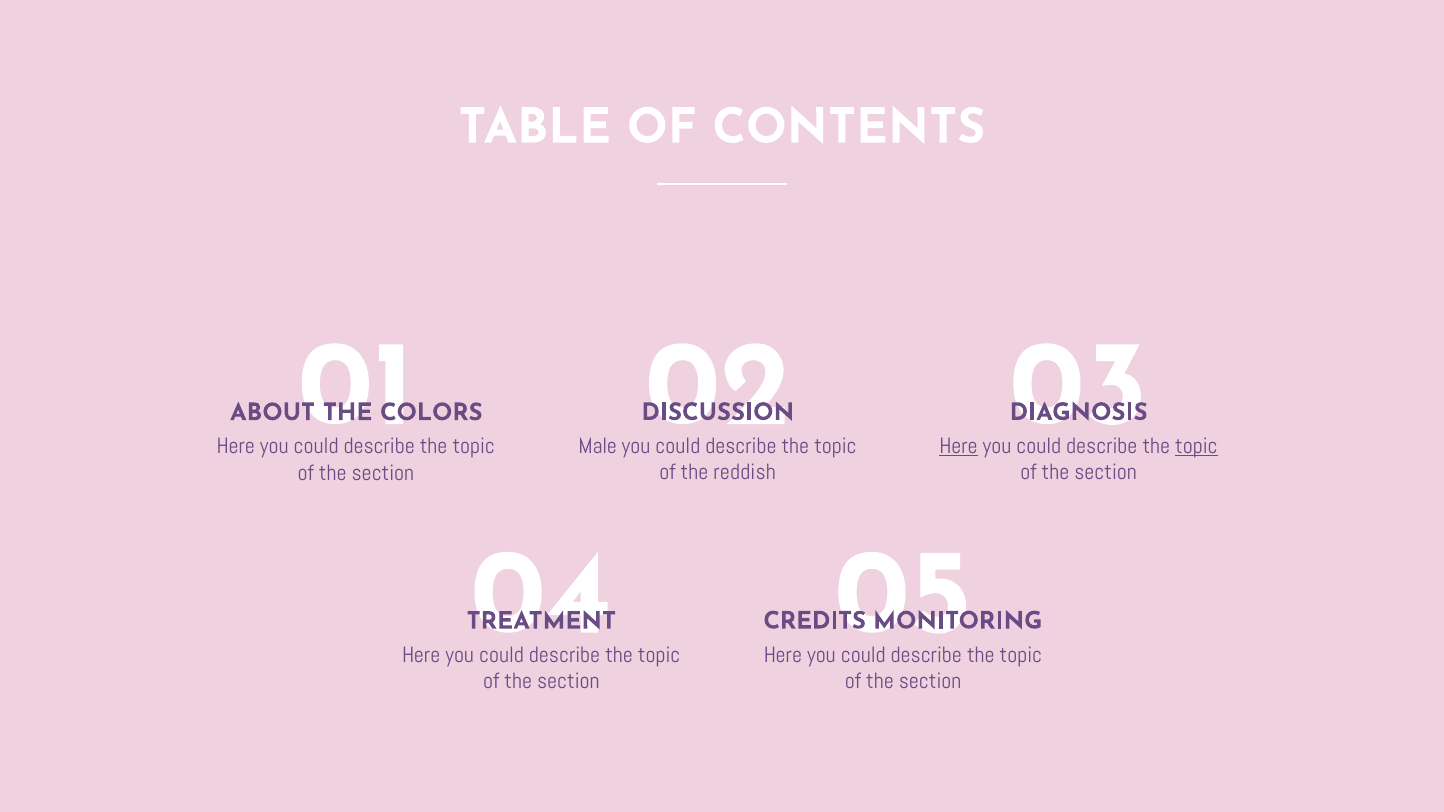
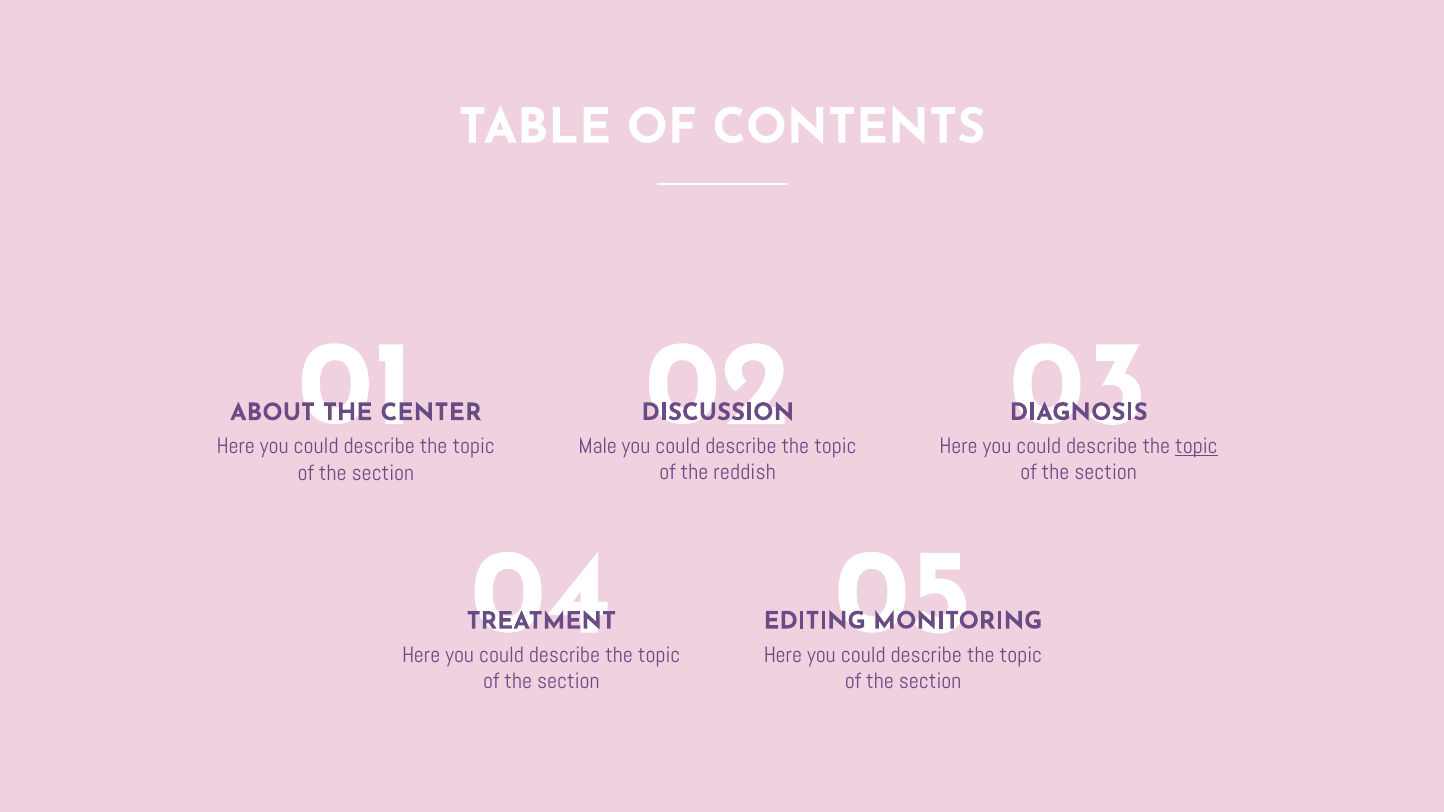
COLORS: COLORS -> CENTER (431, 412)
Here underline: present -> none (959, 446)
CREDITS: CREDITS -> EDITING (815, 621)
